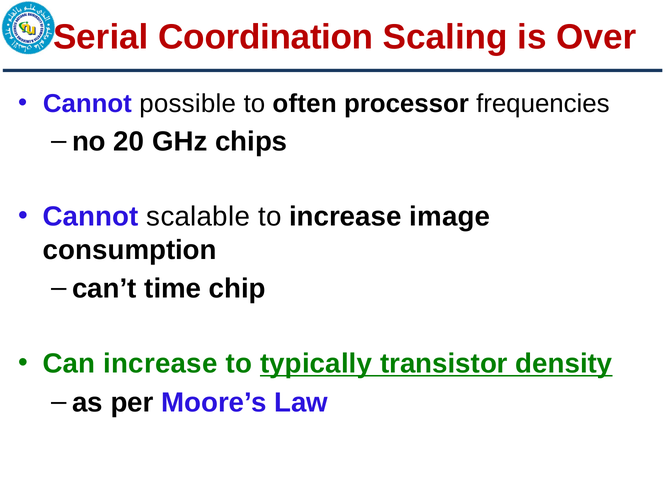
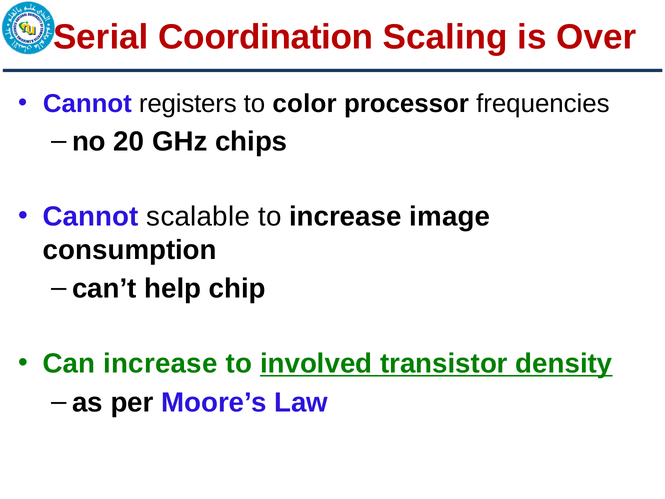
possible: possible -> registers (188, 104)
often: often -> color (305, 104)
time: time -> help (173, 289)
typically: typically -> involved (316, 363)
